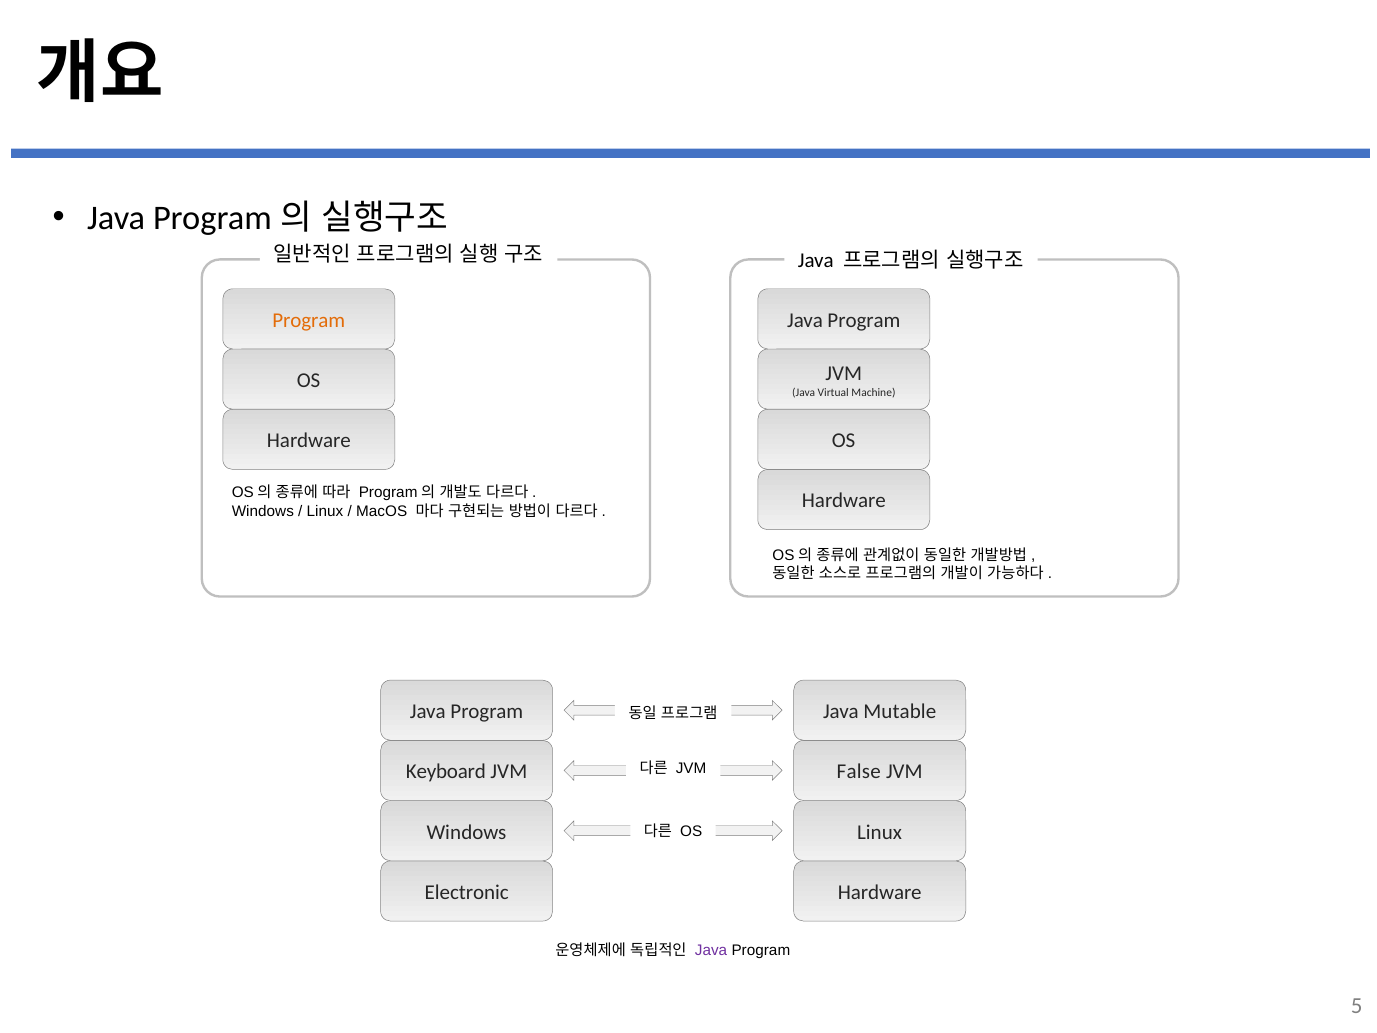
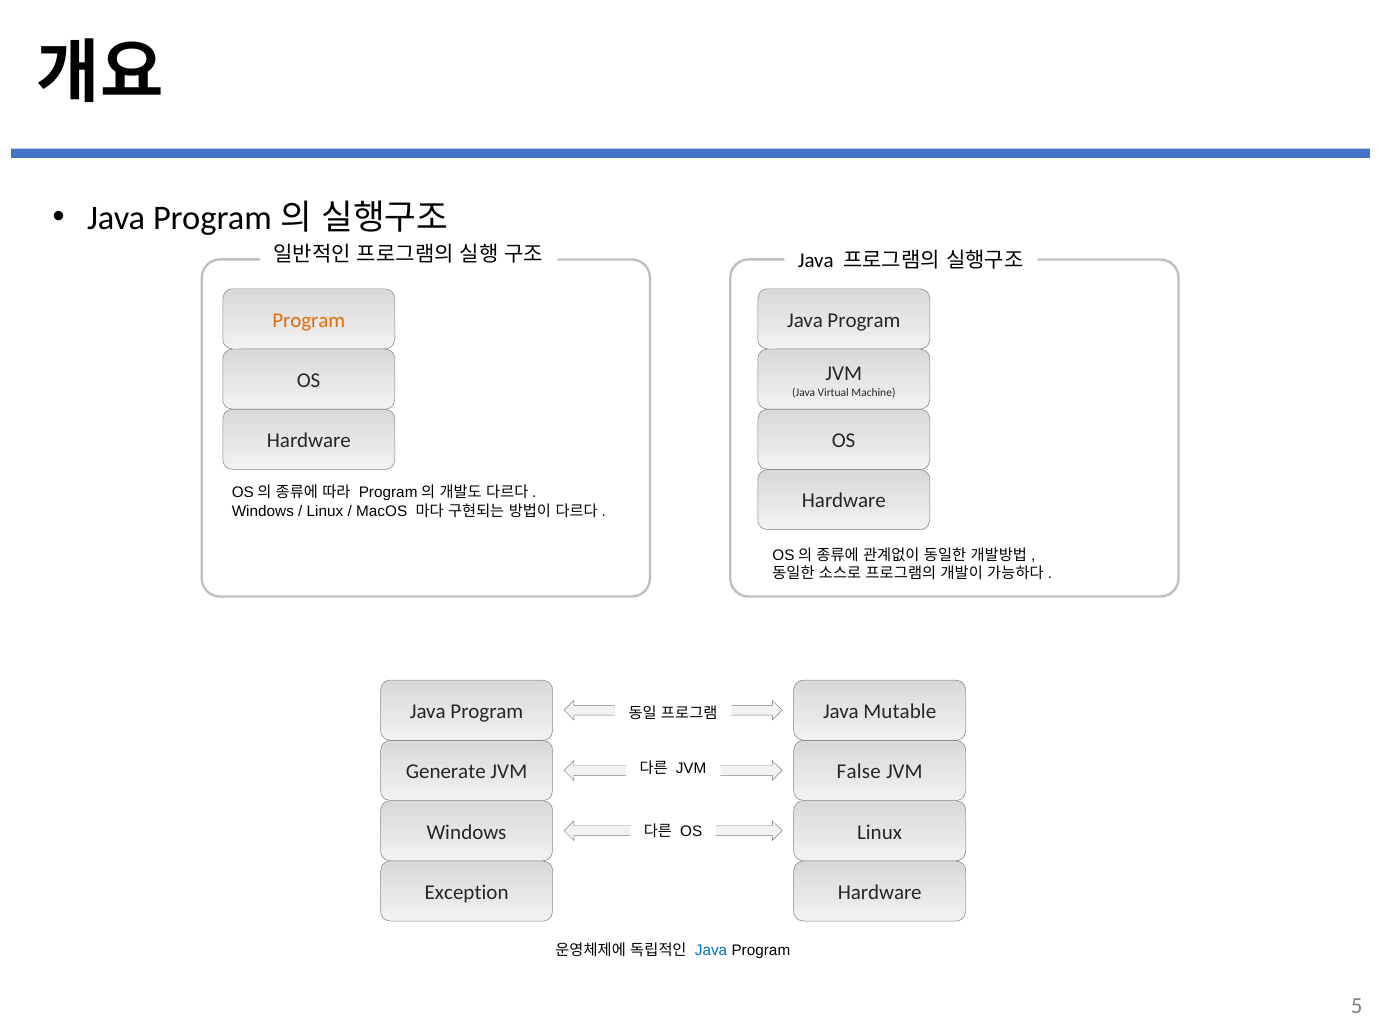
Keyboard: Keyboard -> Generate (446, 772)
Electronic: Electronic -> Exception (467, 892)
Java colour: purple -> blue (711, 950)
